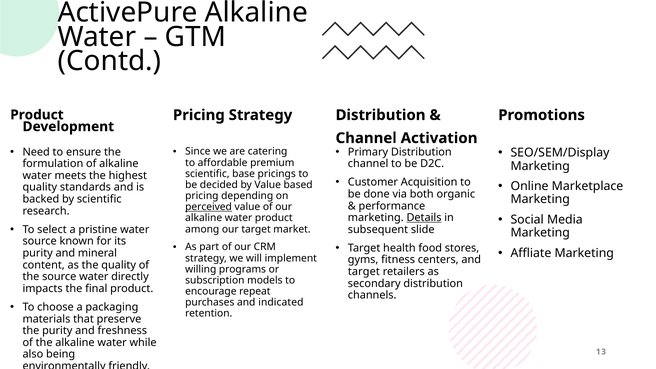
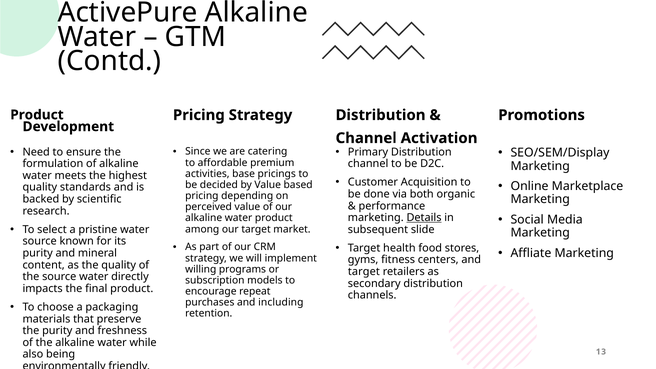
scientific: scientific -> activities (207, 174)
perceived underline: present -> none (209, 207)
indicated: indicated -> including (281, 302)
